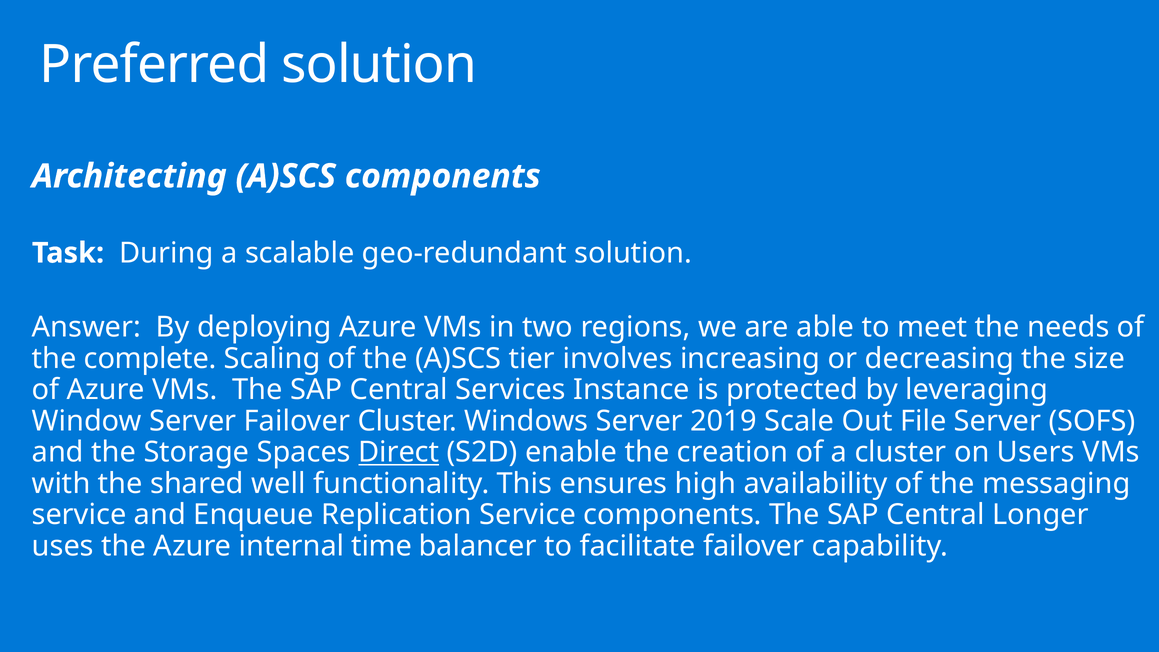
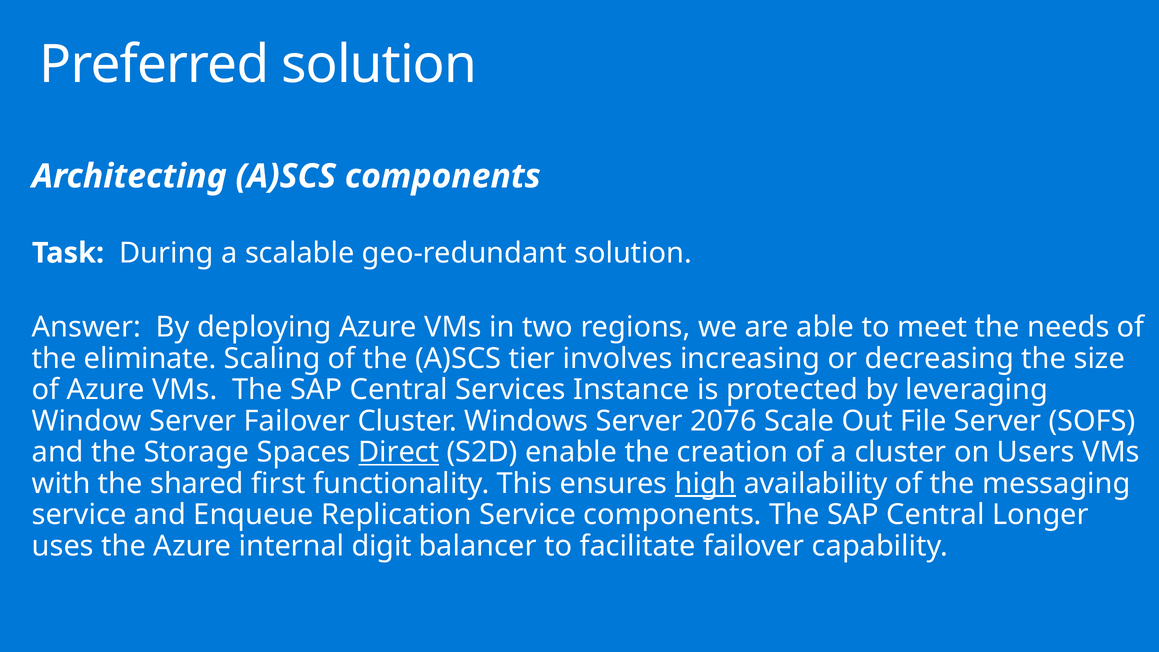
complete: complete -> eliminate (150, 358)
2019: 2019 -> 2076 (724, 421)
well: well -> first (278, 484)
high underline: none -> present (705, 484)
time: time -> digit (382, 546)
